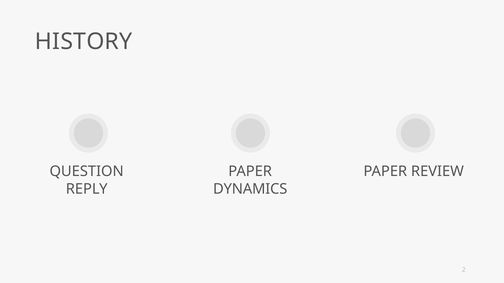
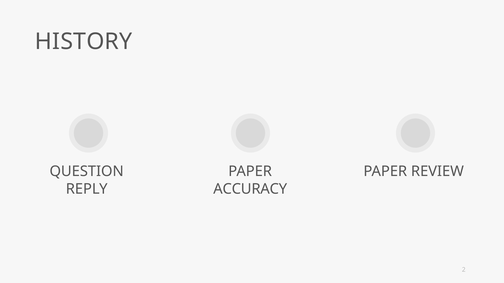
DYNAMICS: DYNAMICS -> ACCURACY (250, 189)
